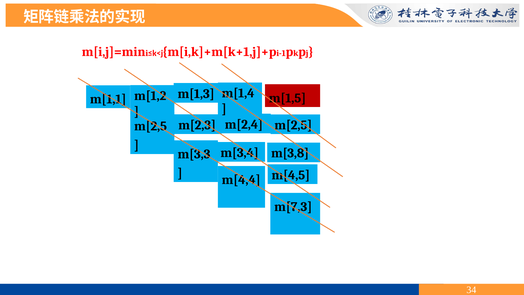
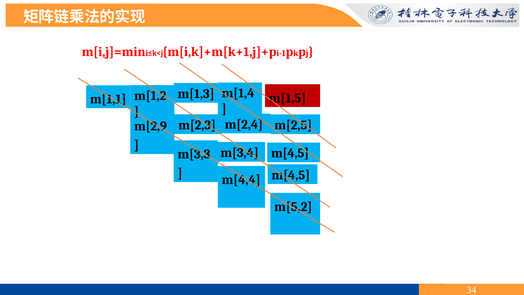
m[2,5: m[2,5 -> m[2,9 (151, 126)
m[3,8: m[3,8 -> m[4,5 (290, 153)
m[7,3: m[7,3 -> m[5,2 (293, 207)
